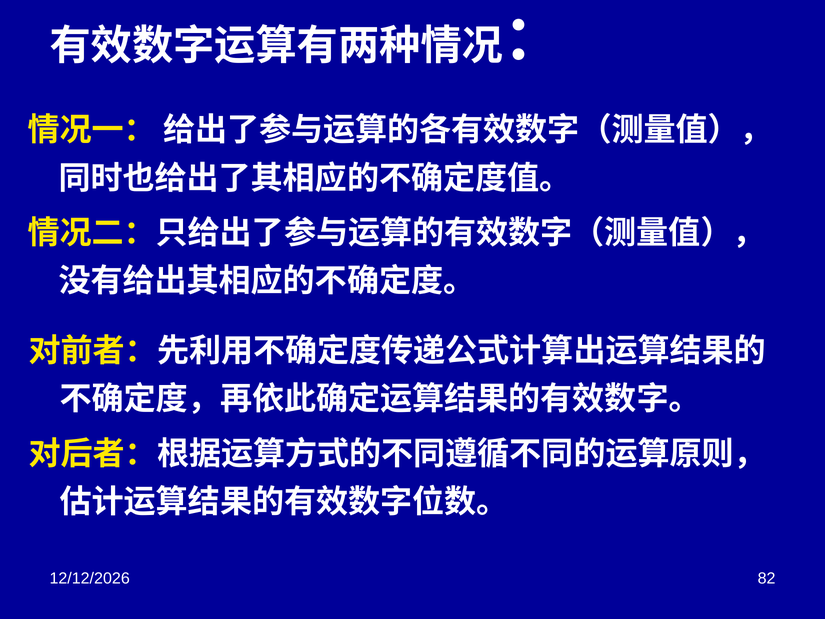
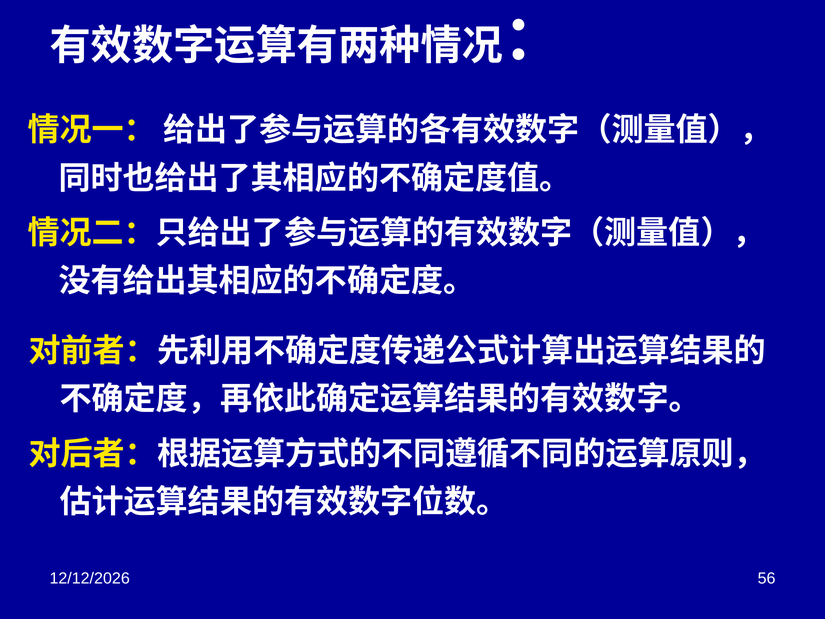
82: 82 -> 56 (767, 578)
